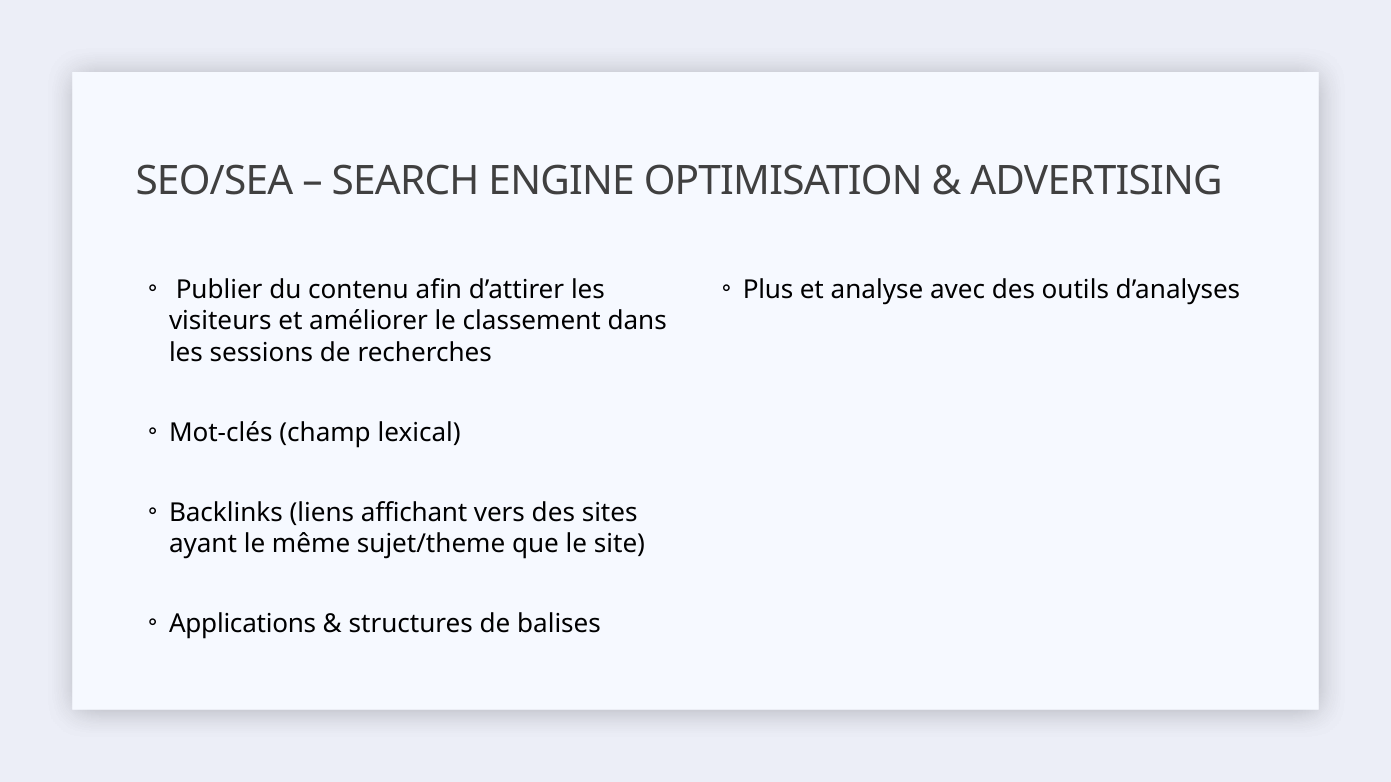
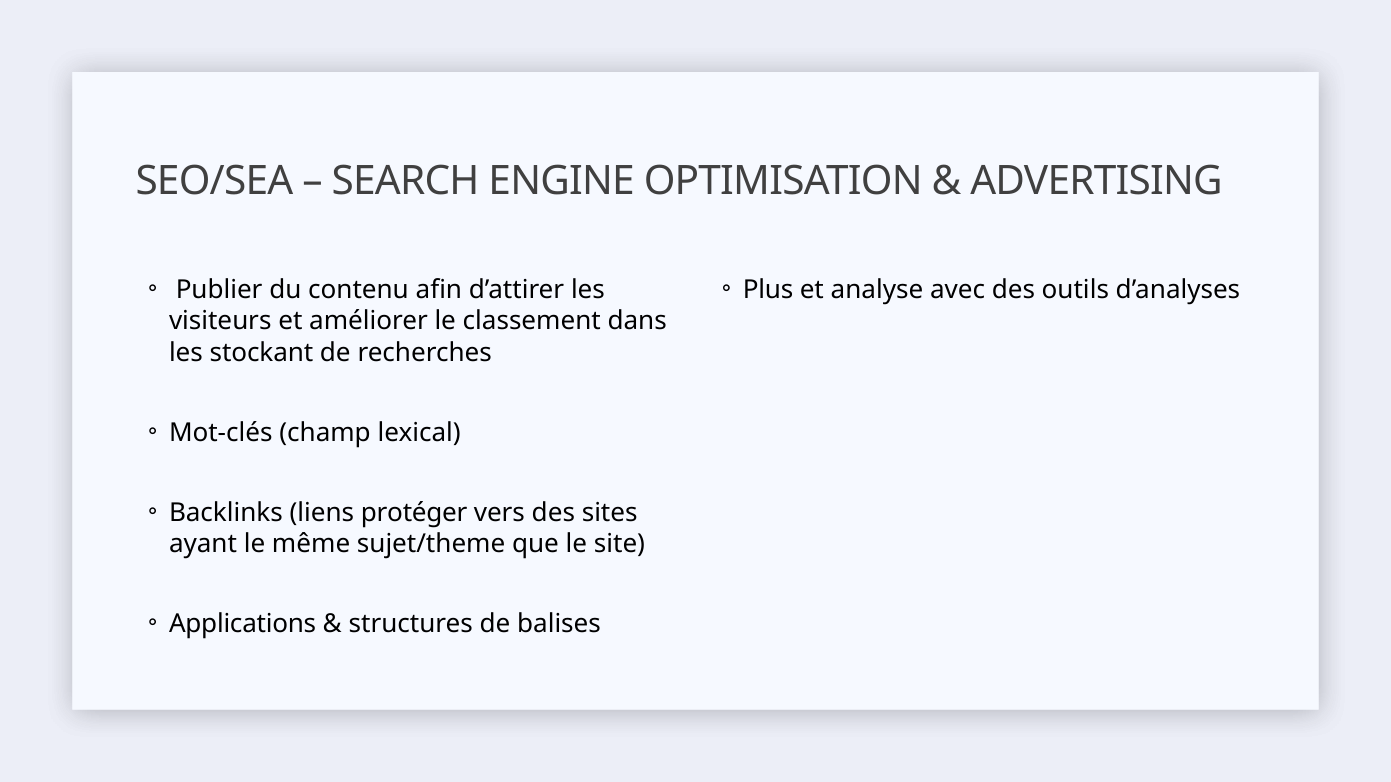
sessions: sessions -> stockant (261, 353)
affichant: affichant -> protéger (414, 513)
